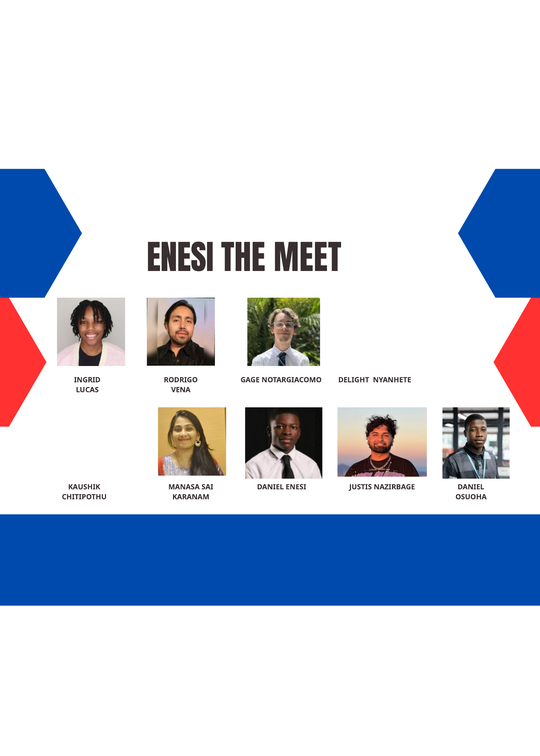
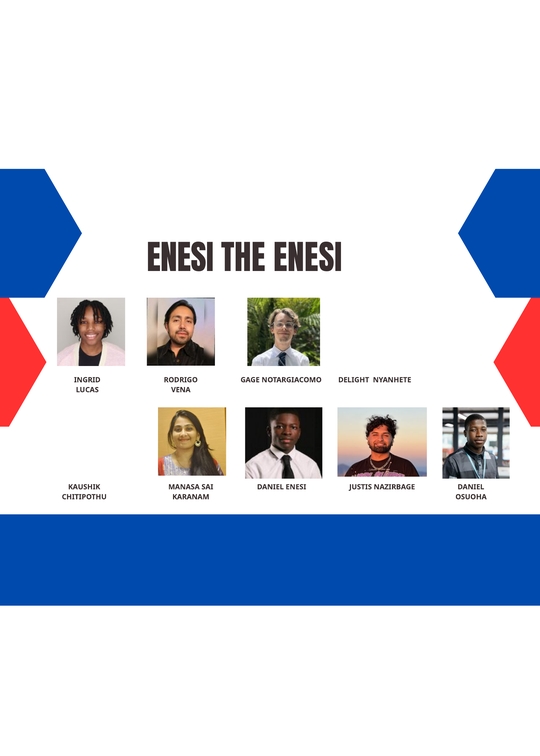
THE MEET: MEET -> ENESI (308, 260)
